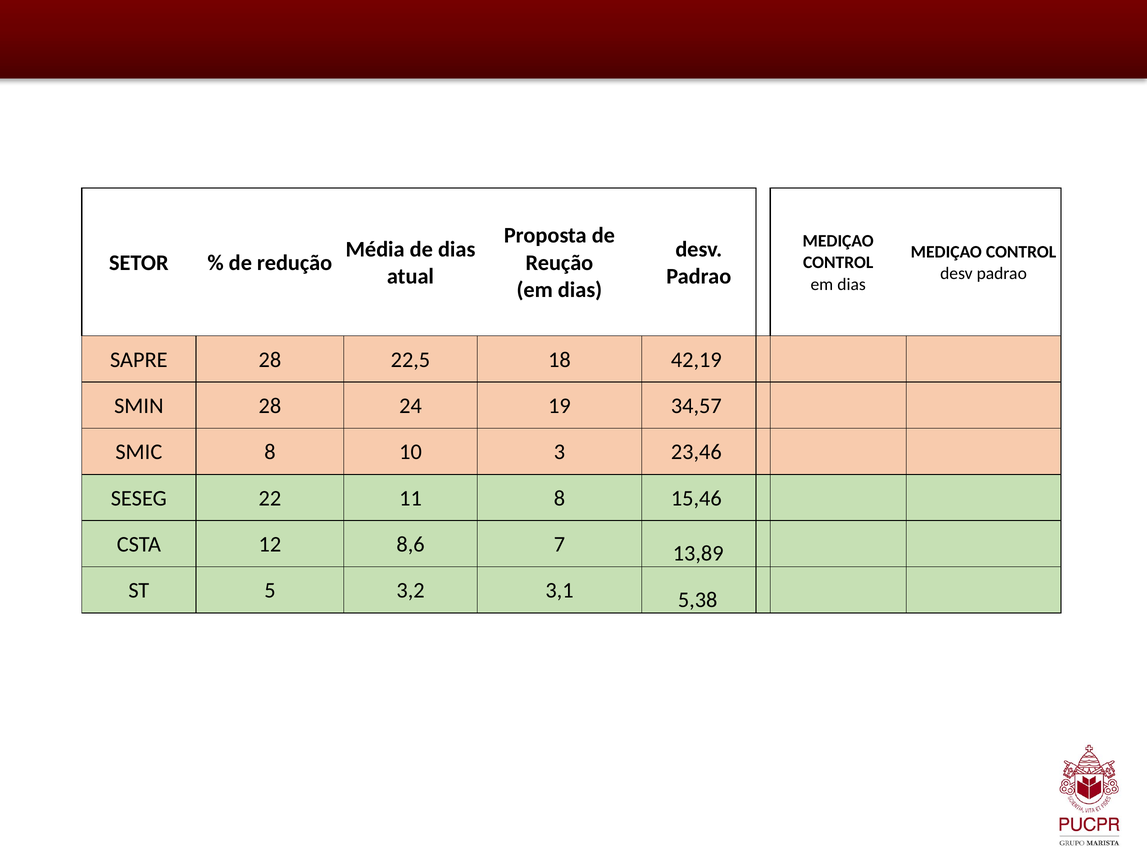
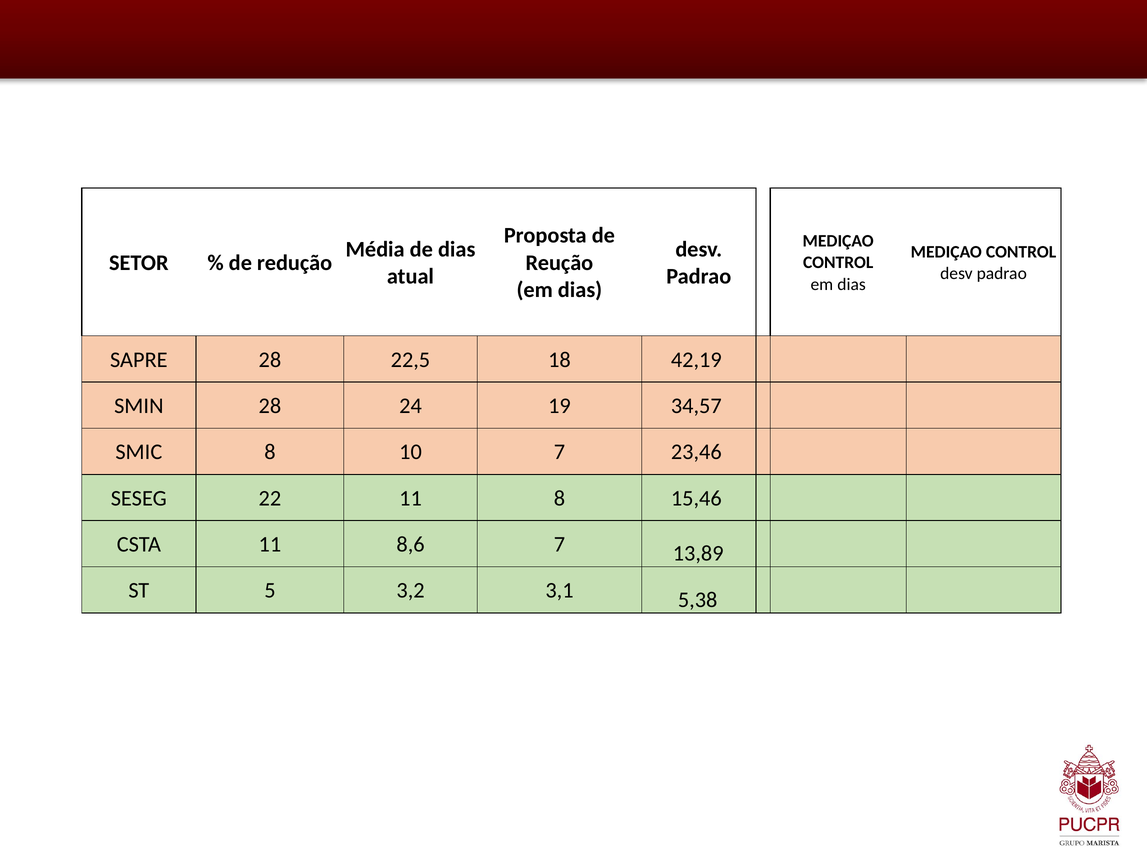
10 3: 3 -> 7 (559, 452)
CSTA 12: 12 -> 11 (270, 545)
